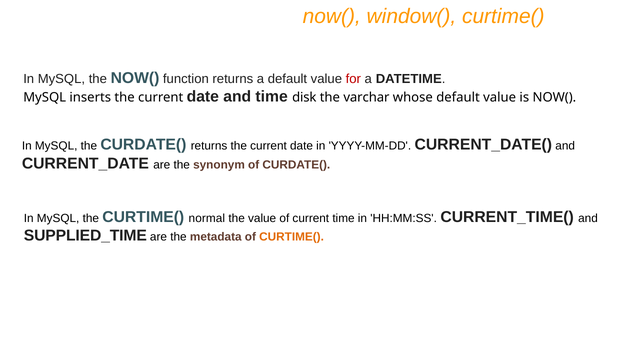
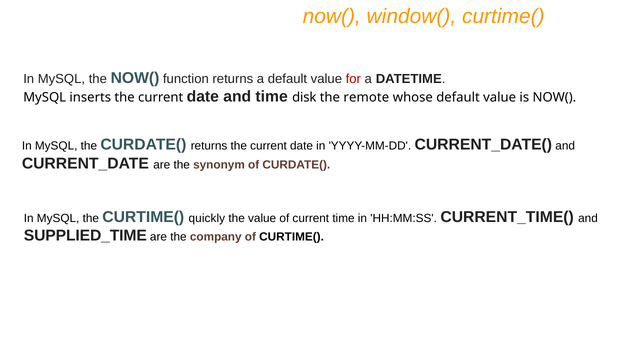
varchar: varchar -> remote (366, 98)
normal: normal -> quickly (207, 218)
metadata: metadata -> company (216, 237)
CURTIME( colour: orange -> black (292, 237)
